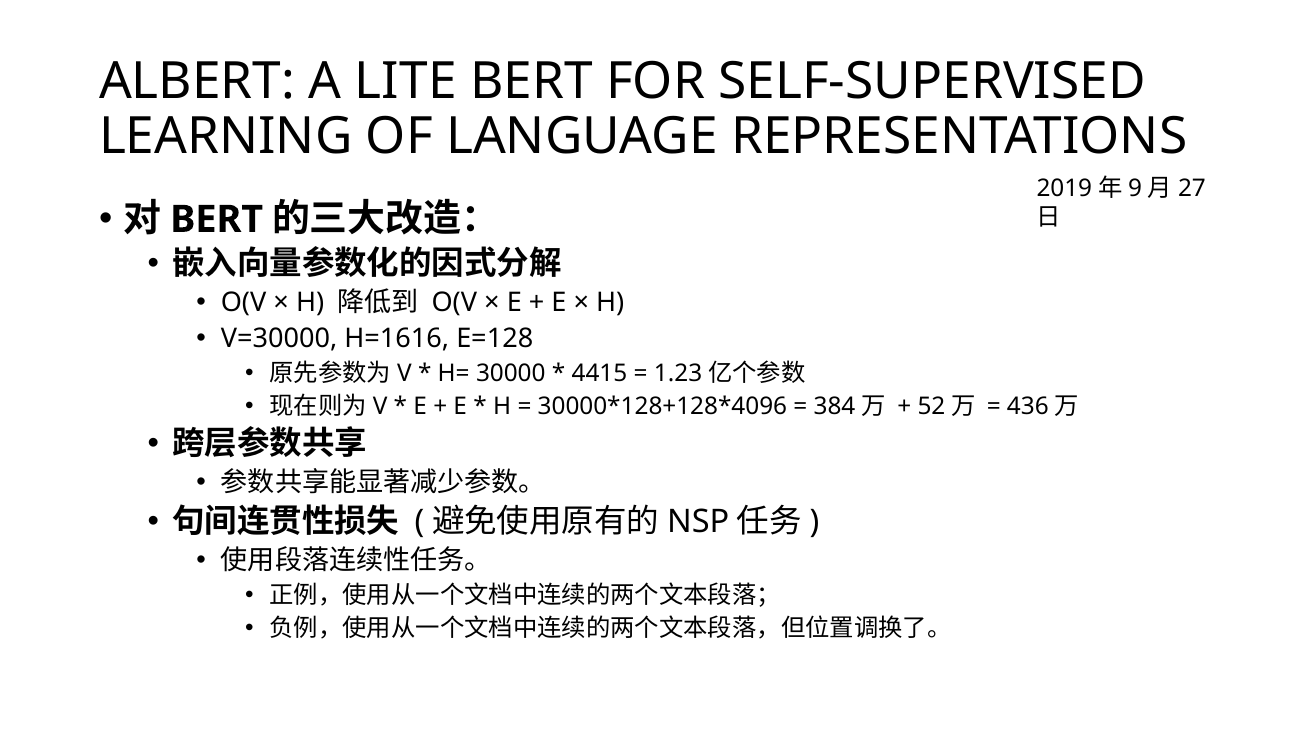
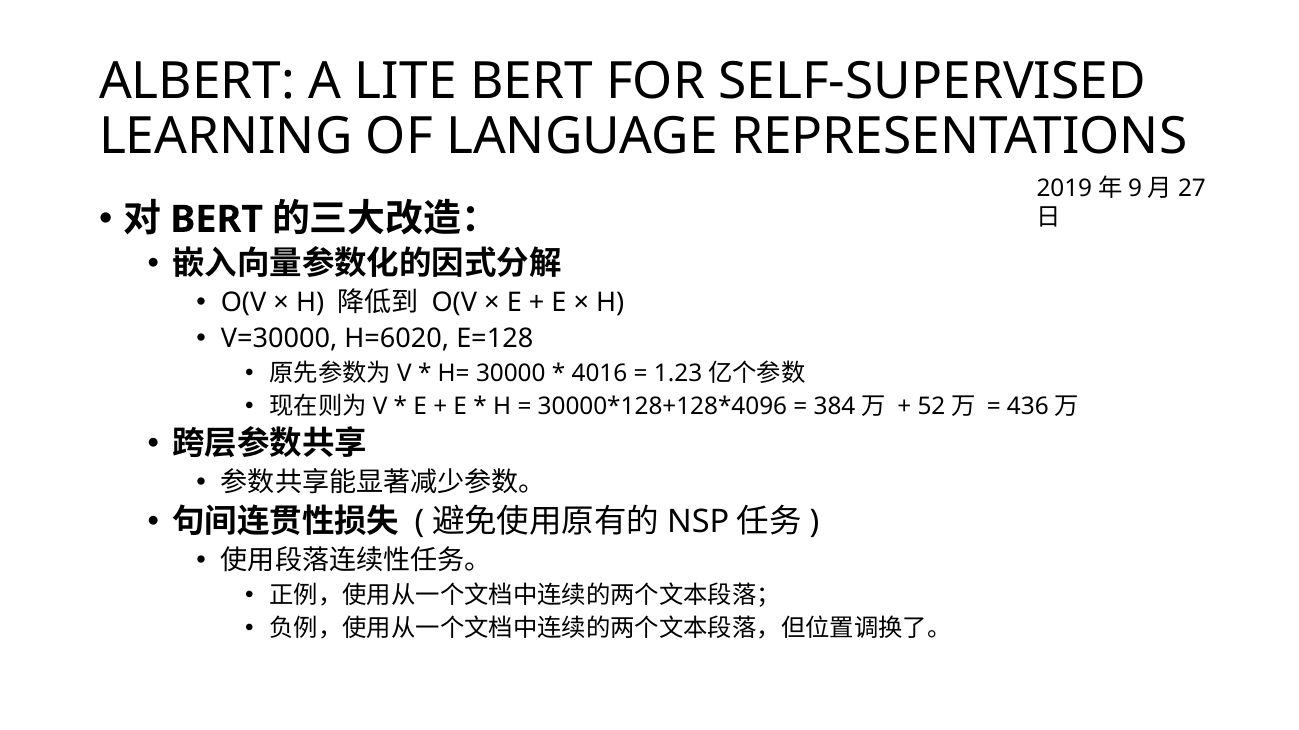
H=1616: H=1616 -> H=6020 (397, 339)
4415: 4415 -> 4016 (600, 374)
